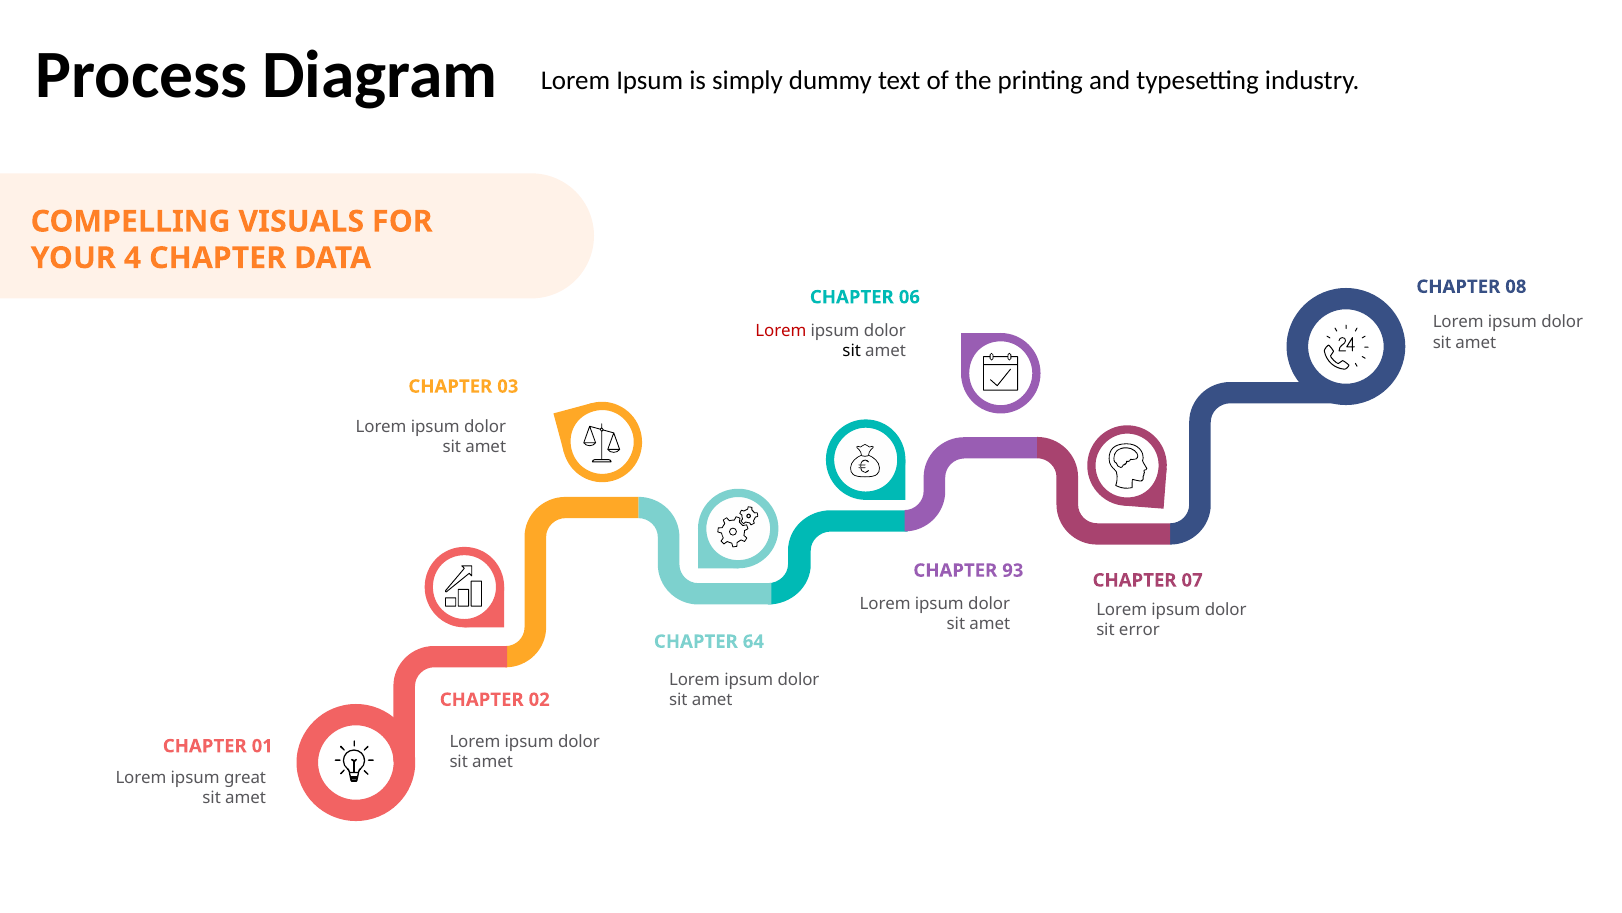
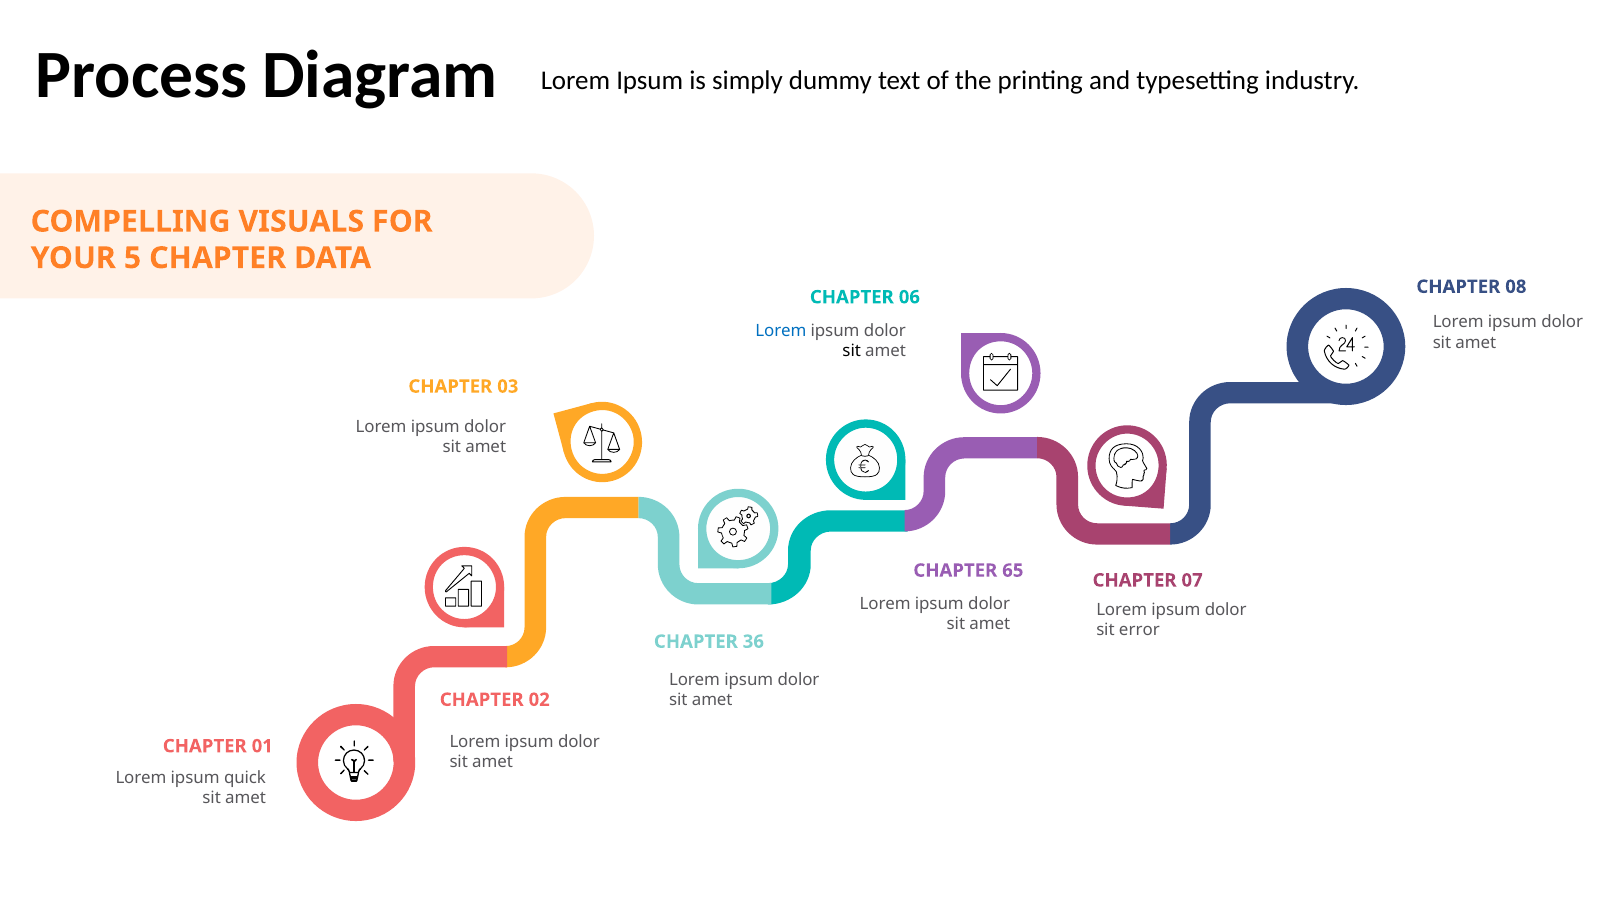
4: 4 -> 5 (133, 258)
Lorem colour: red -> blue (781, 330)
93: 93 -> 65 (1013, 570)
64: 64 -> 36 (753, 641)
great: great -> quick (245, 777)
